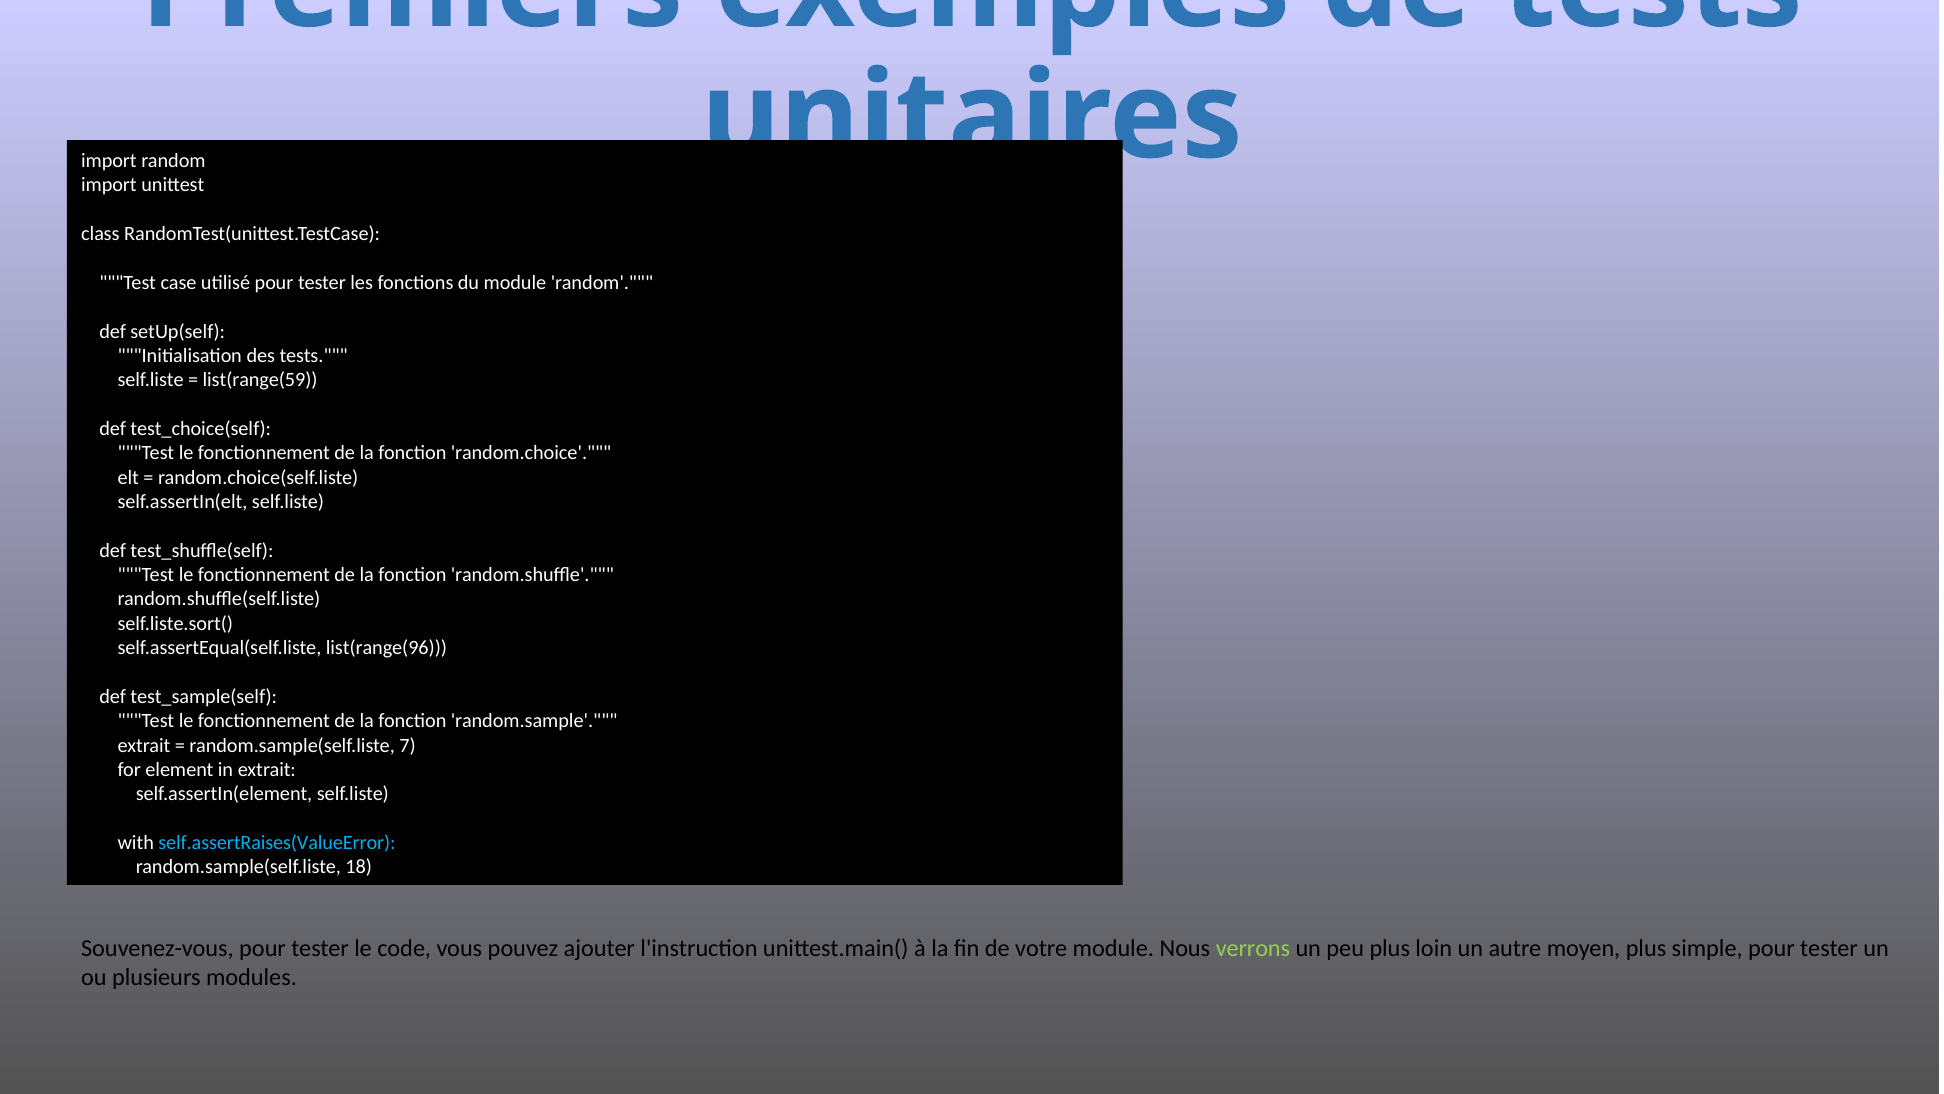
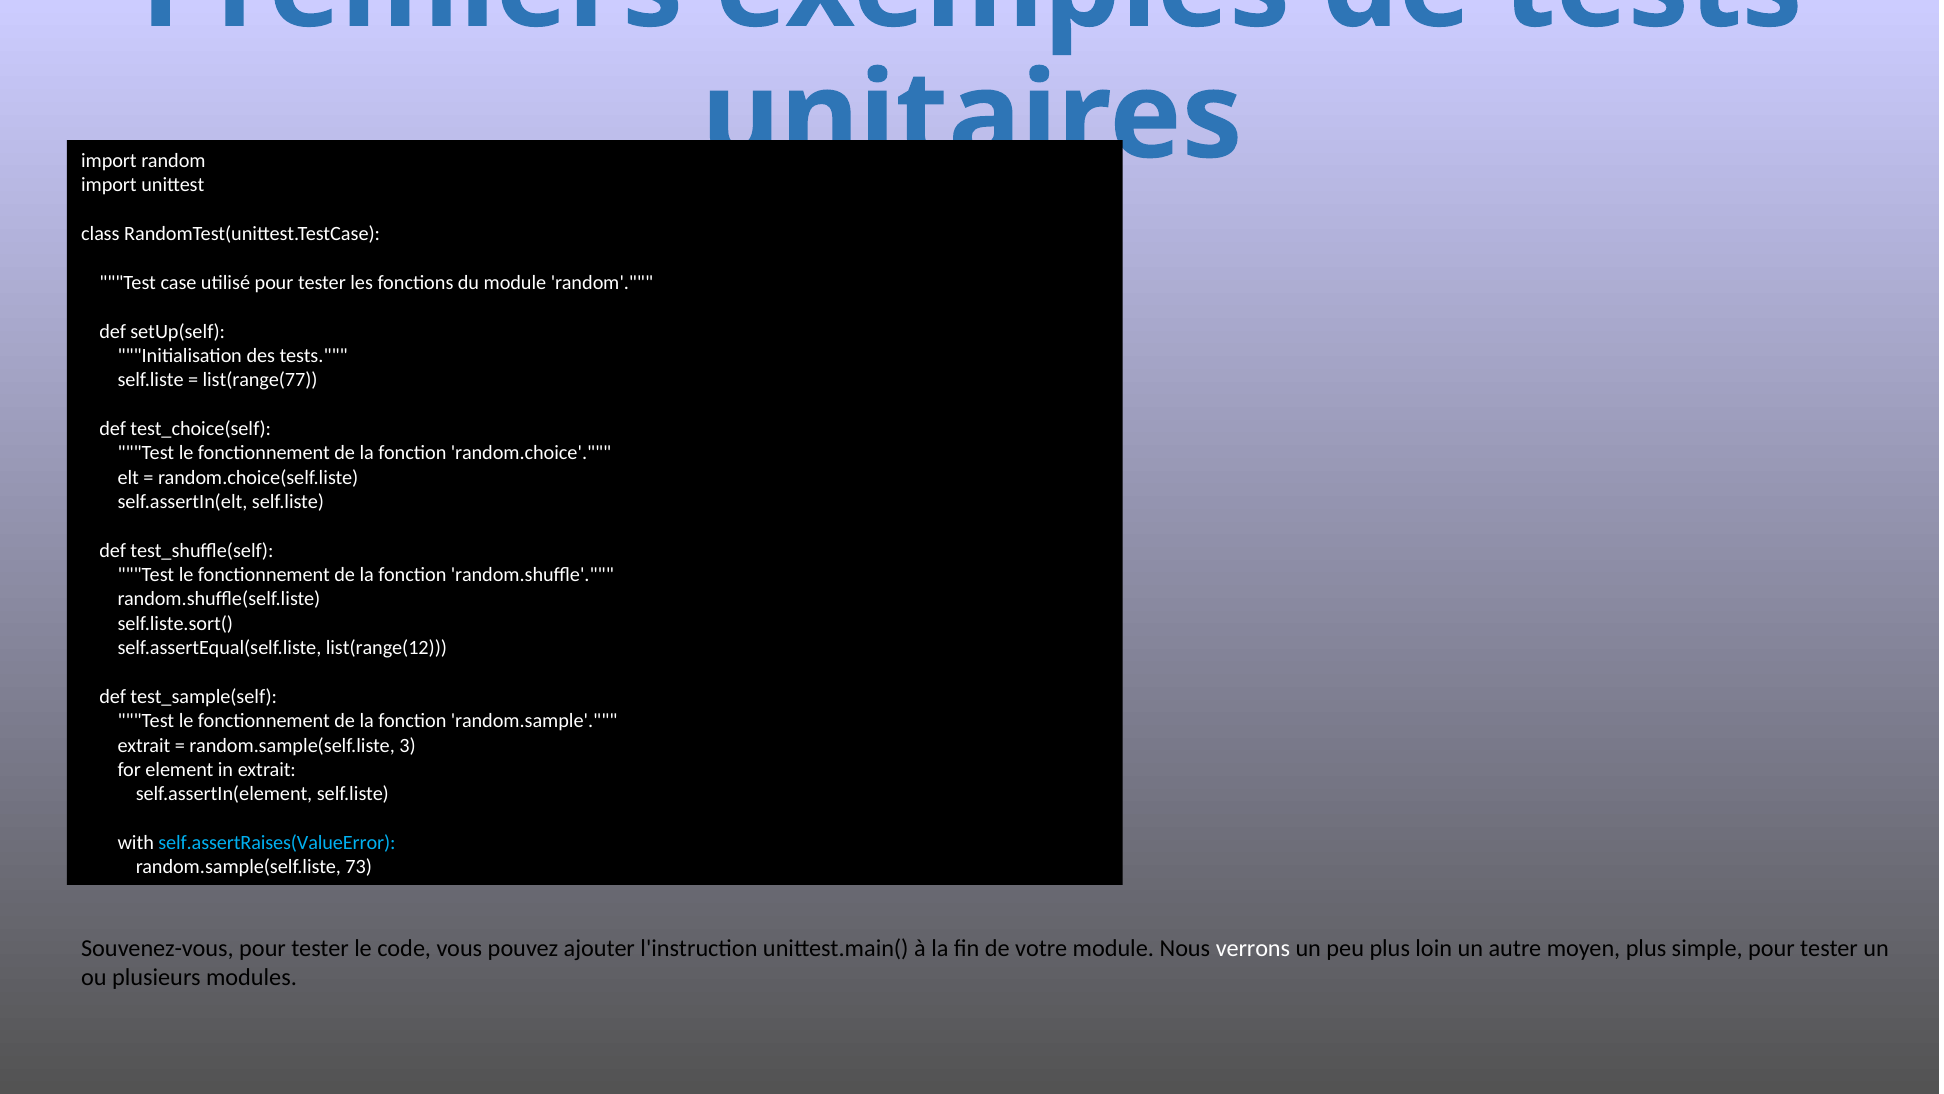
list(range(59: list(range(59 -> list(range(77 (260, 380)
list(range(96: list(range(96 -> list(range(12 (386, 648)
7: 7 -> 3 (407, 745)
18: 18 -> 73 (359, 867)
verrons colour: light green -> white (1253, 948)
